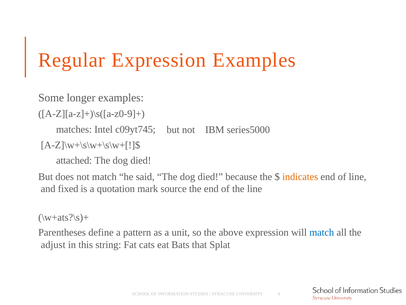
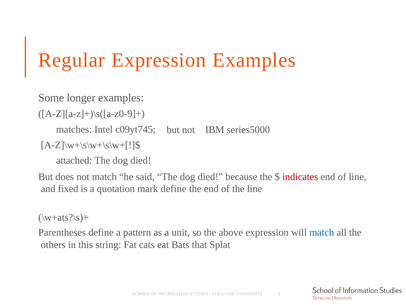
indicates colour: orange -> red (300, 177)
mark source: source -> define (174, 188)
adjust: adjust -> others (53, 244)
